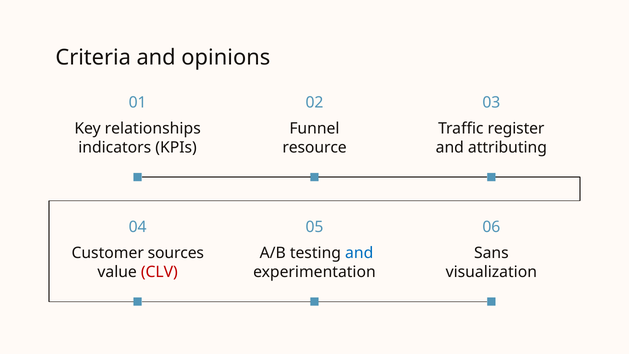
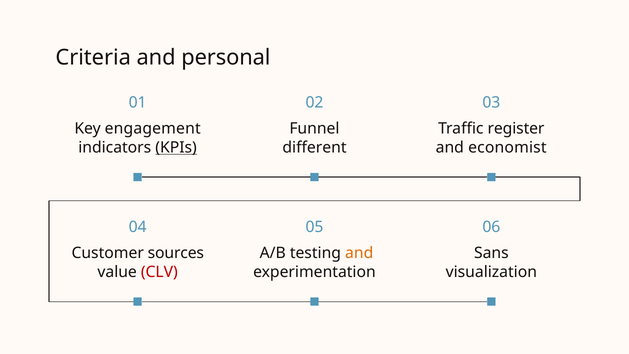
opinions: opinions -> personal (226, 58)
relationships: relationships -> engagement (153, 129)
KPIs underline: none -> present (176, 147)
resource: resource -> different (315, 147)
attributing: attributing -> economist (507, 147)
and colour: blue -> orange (359, 253)
